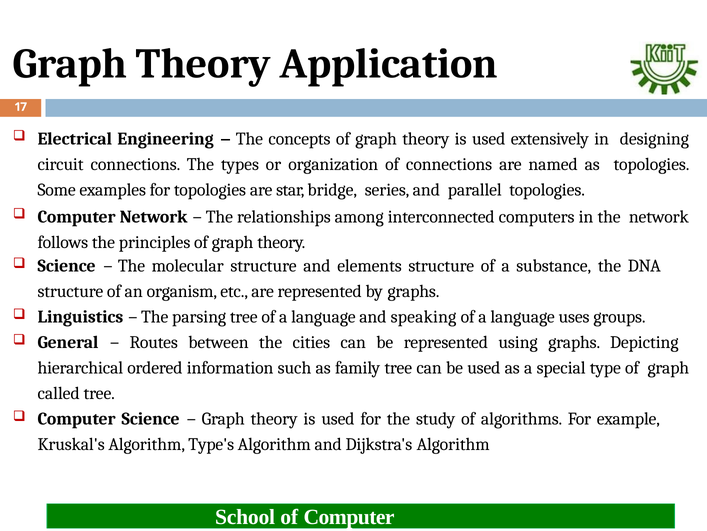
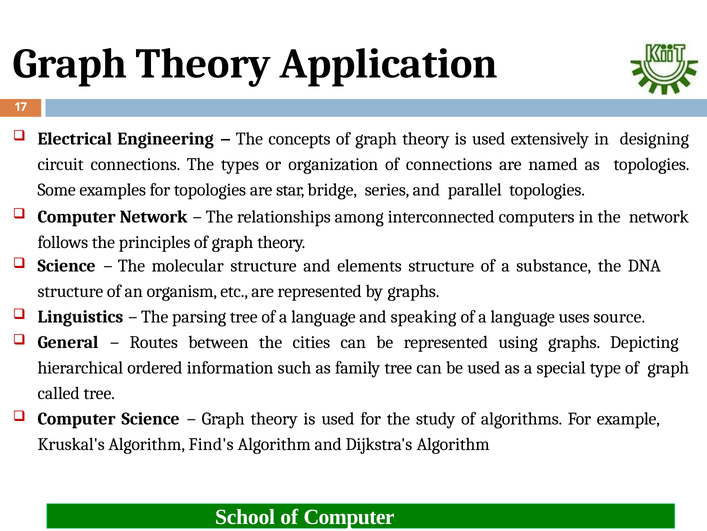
groups: groups -> source (619, 317)
Type's: Type's -> Find's (211, 444)
